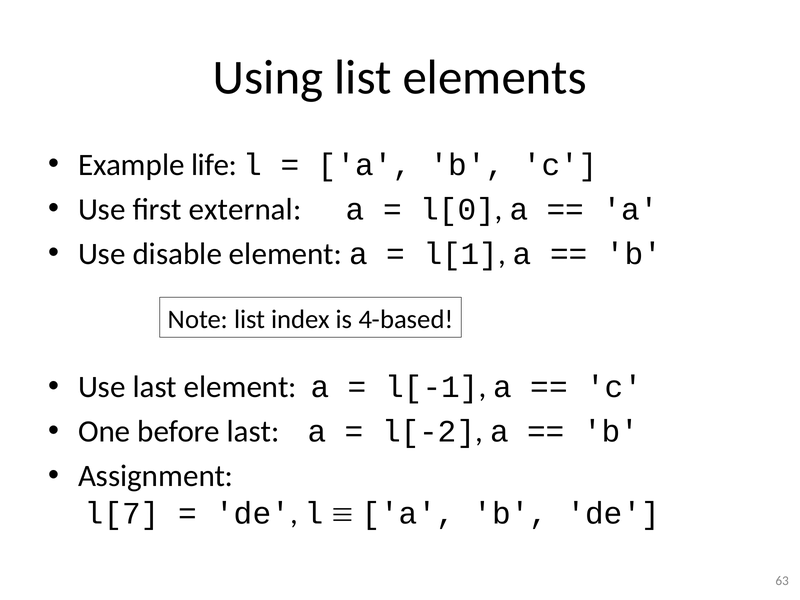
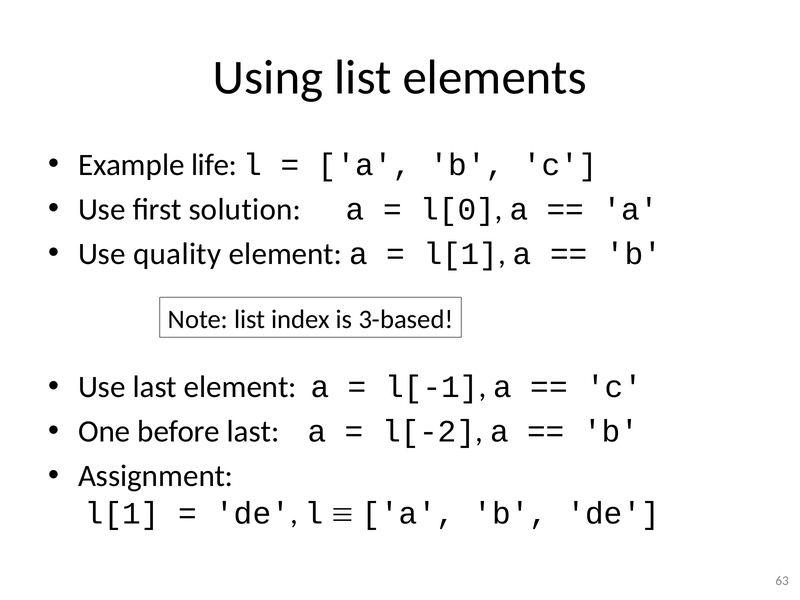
external: external -> solution (245, 209)
disable: disable -> quality (177, 254)
4-based: 4-based -> 3-based (406, 319)
l[7: l[7 -> l[1 (122, 514)
